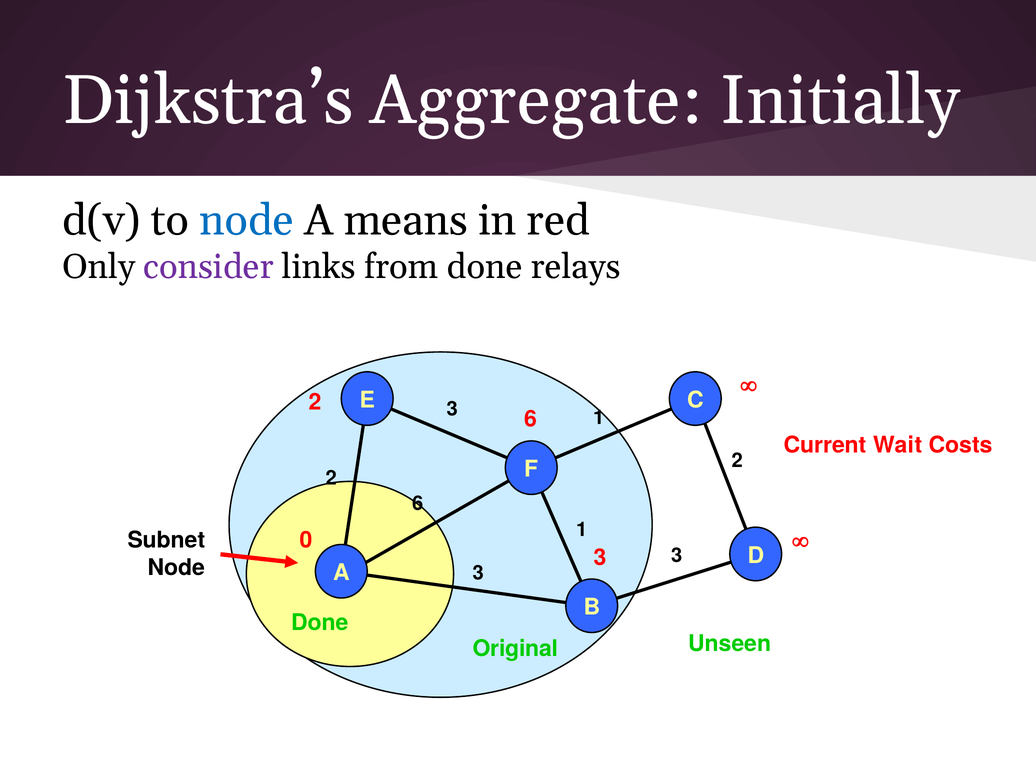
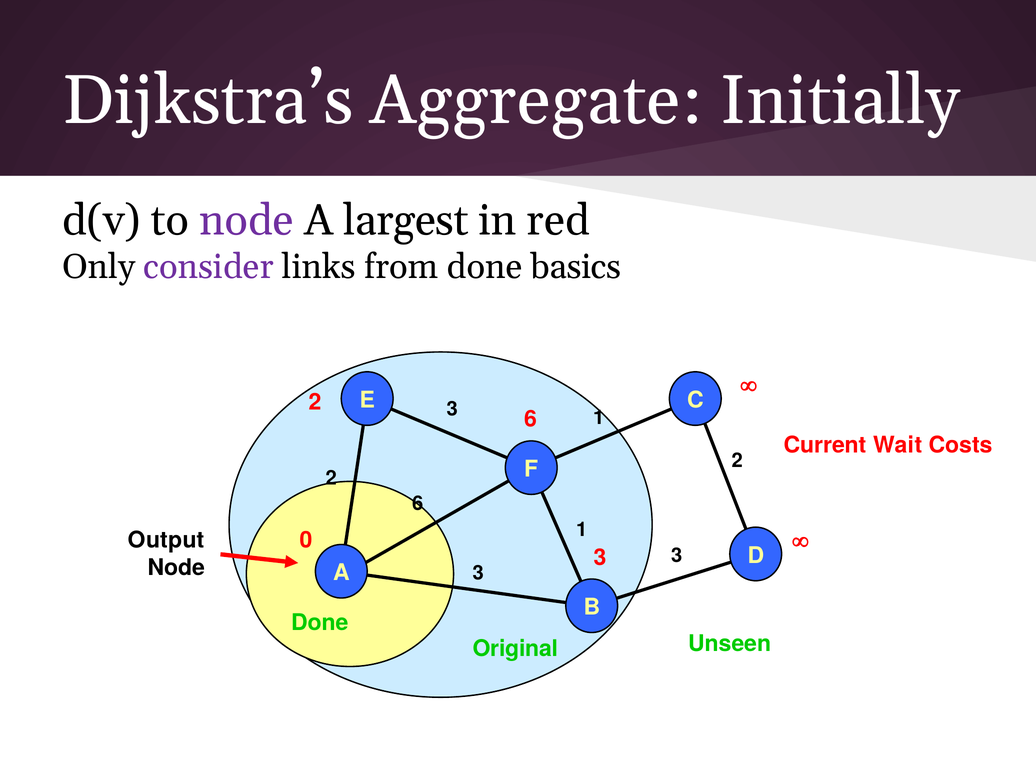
node colour: blue -> purple (247, 221)
means: means -> largest (406, 221)
relays: relays -> basics (576, 267)
Subnet: Subnet -> Output (166, 540)
